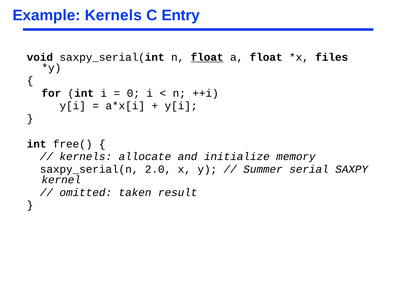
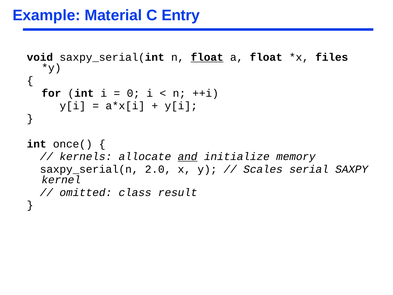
Example Kernels: Kernels -> Material (113, 15)
free(: free( -> once( (73, 144)
and underline: none -> present (188, 156)
Summer: Summer -> Scales (263, 169)
taken: taken -> class (135, 192)
